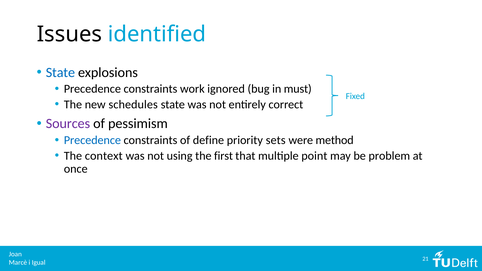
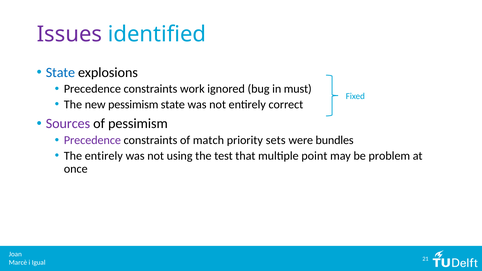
Issues colour: black -> purple (69, 34)
new schedules: schedules -> pessimism (133, 105)
Precedence colour: blue -> purple (92, 140)
define: define -> match (208, 140)
method: method -> bundles (335, 140)
The context: context -> entirely (104, 156)
first: first -> test (224, 156)
